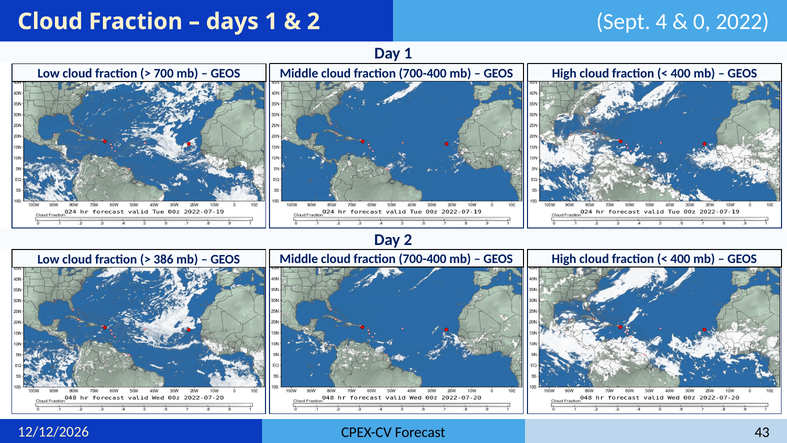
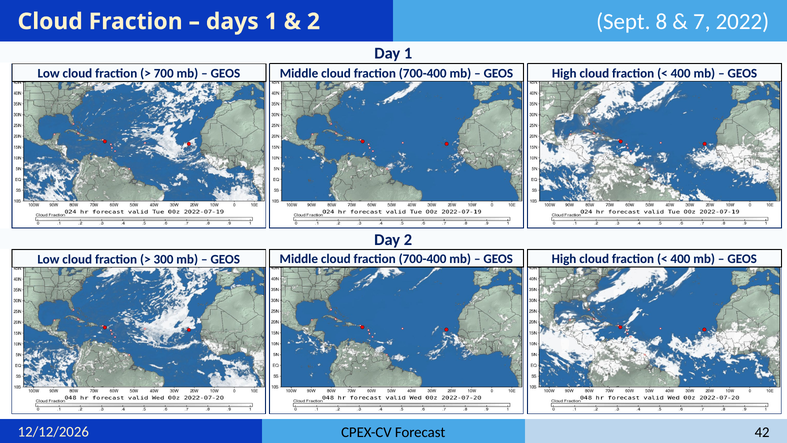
4: 4 -> 8 (661, 22)
0: 0 -> 7 (702, 22)
386: 386 -> 300 (164, 259)
43: 43 -> 42 (762, 432)
